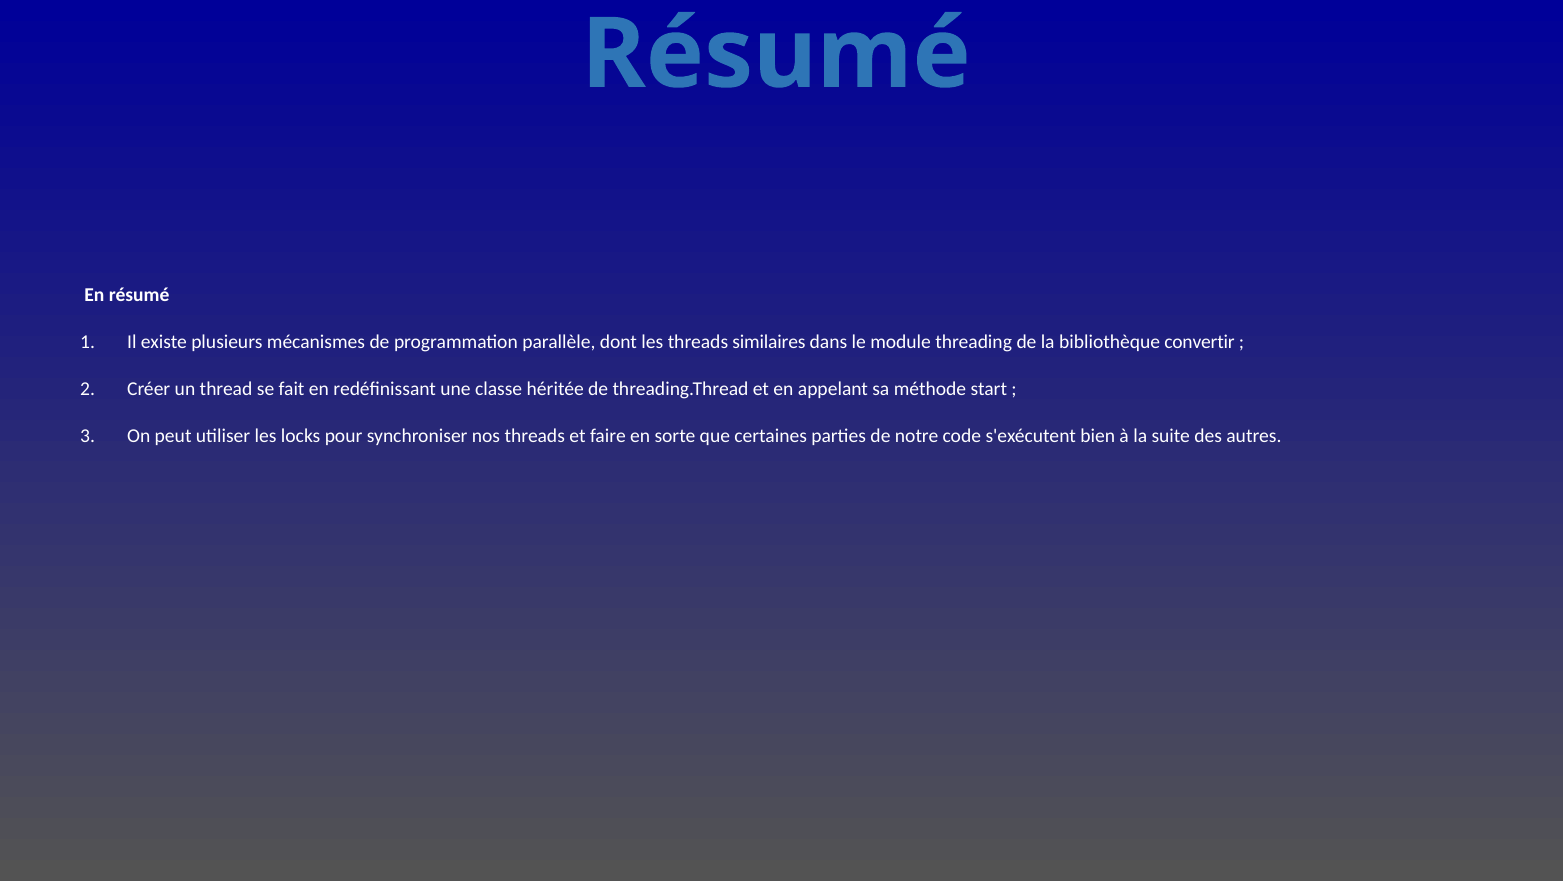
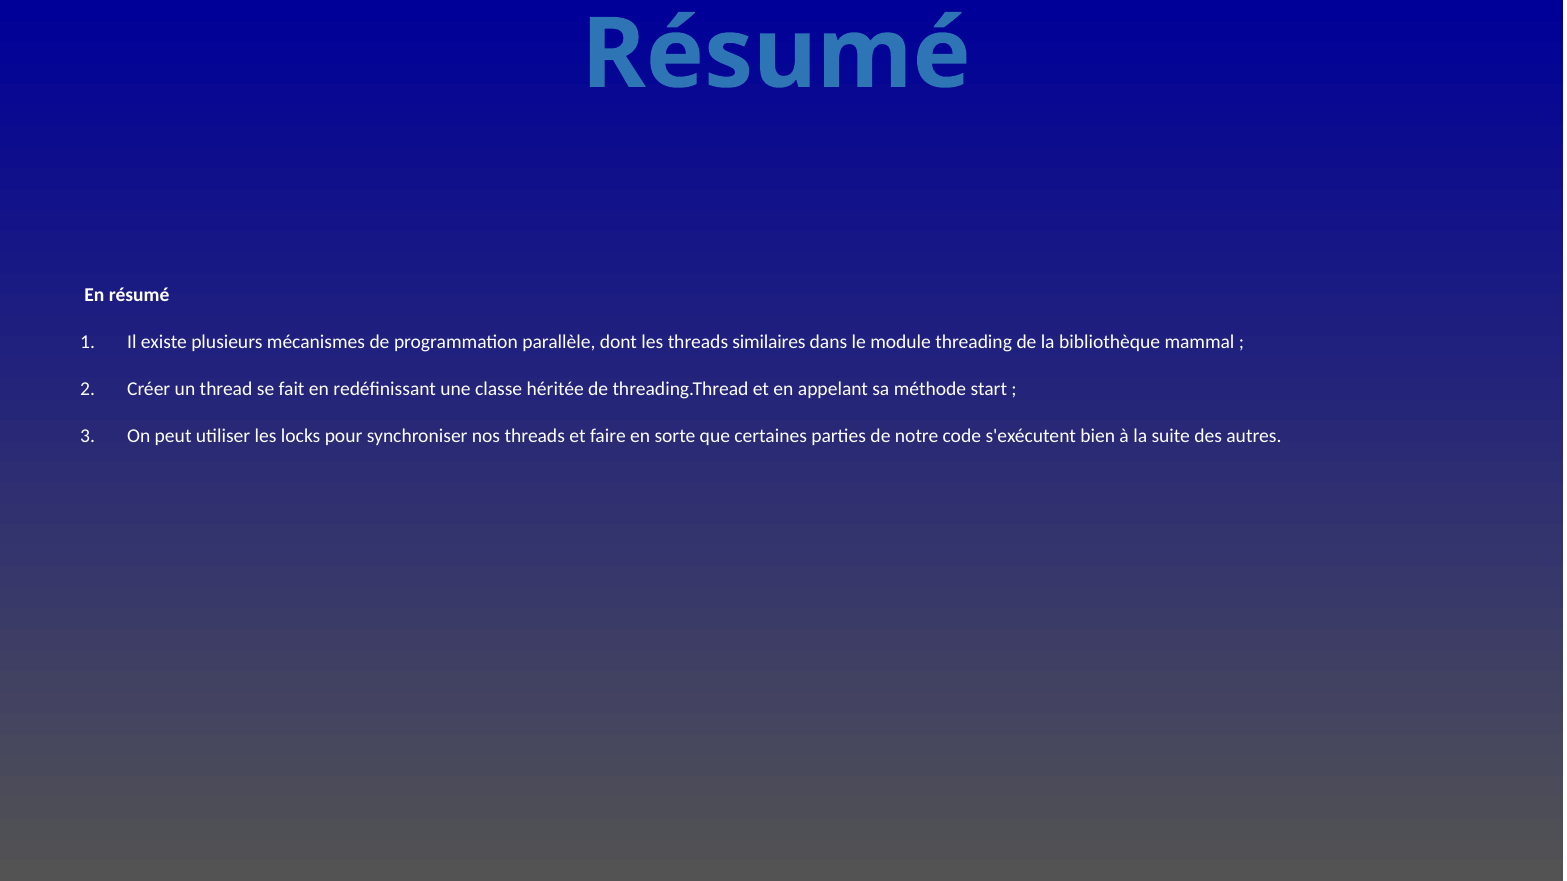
convertir: convertir -> mammal (1199, 342)
